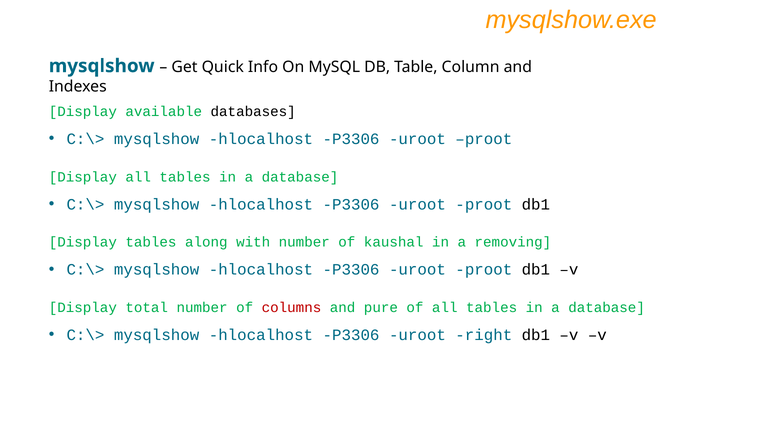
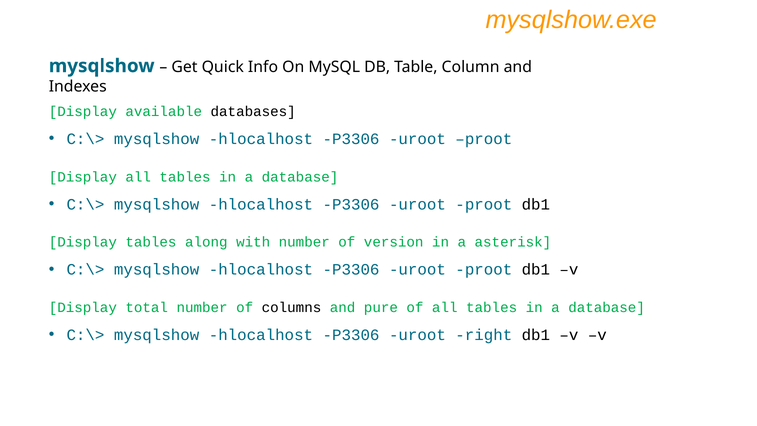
kaushal: kaushal -> version (394, 242)
removing: removing -> asterisk (513, 242)
columns colour: red -> black (291, 307)
